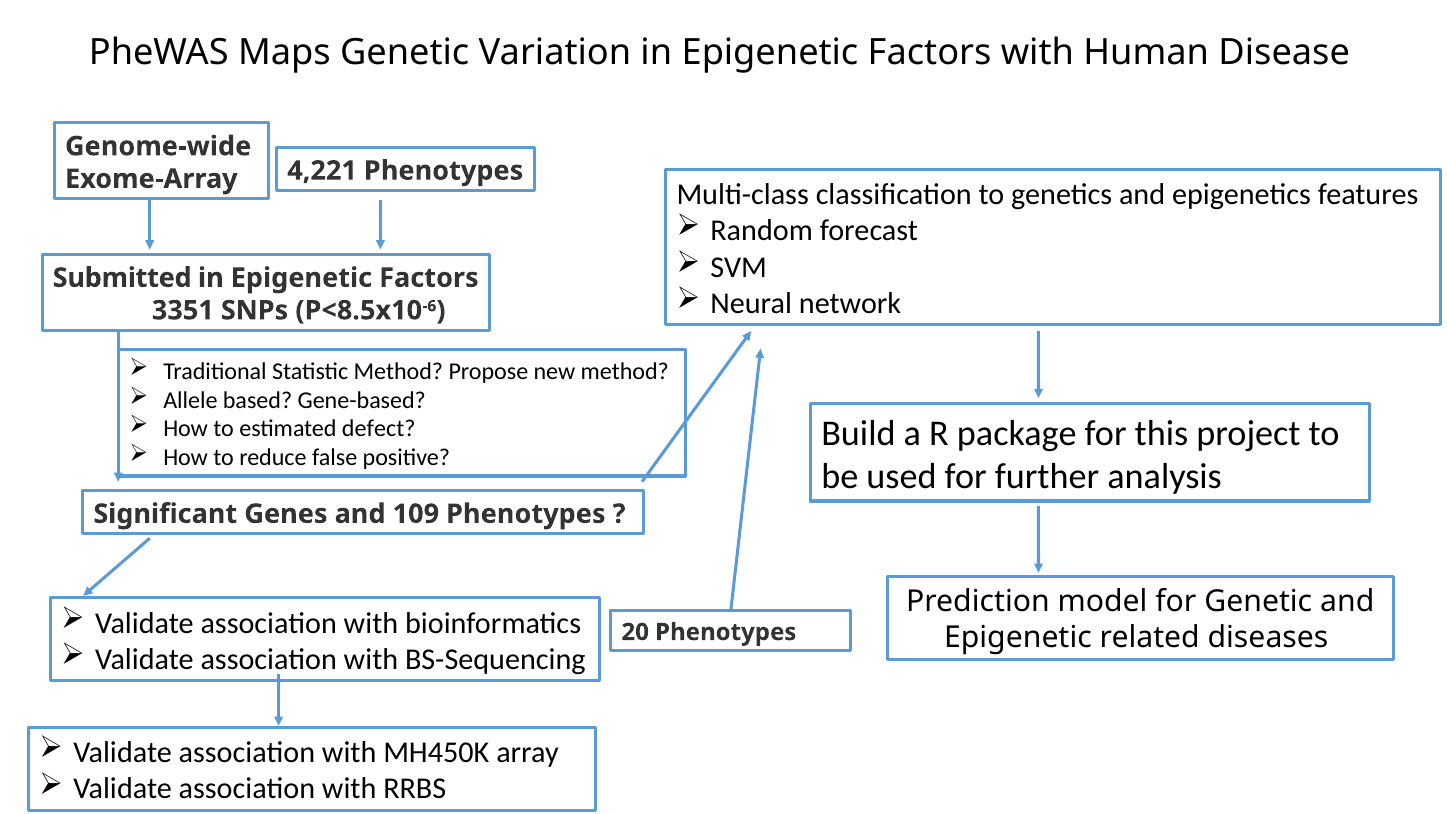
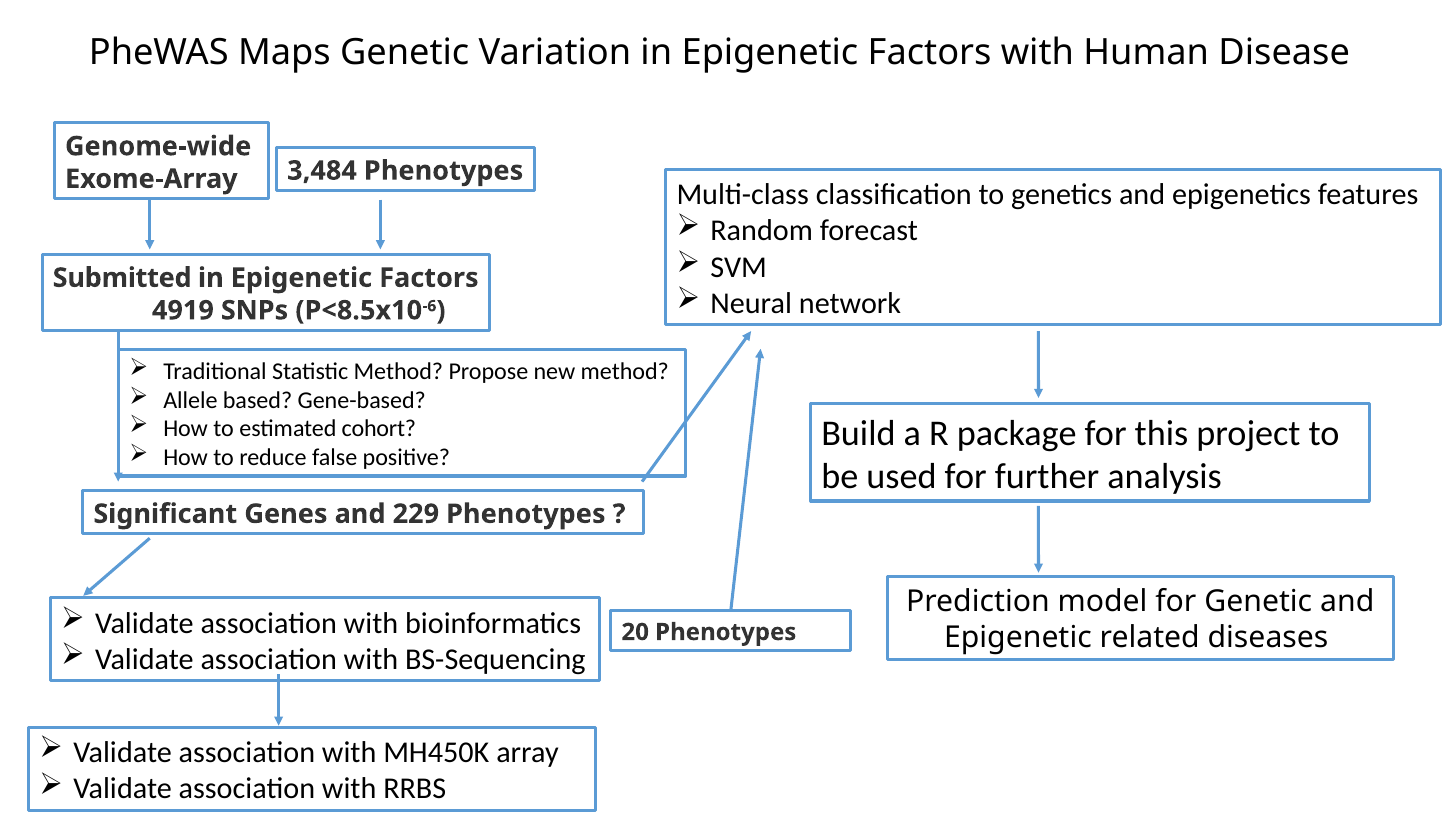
4,221: 4,221 -> 3,484 (322, 171)
3351: 3351 -> 4919 (183, 310)
defect: defect -> cohort (379, 429)
109: 109 -> 229 (416, 514)
